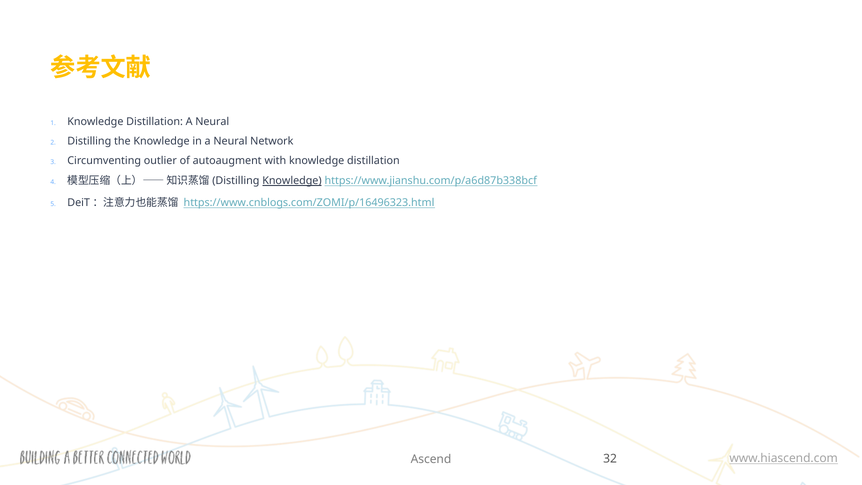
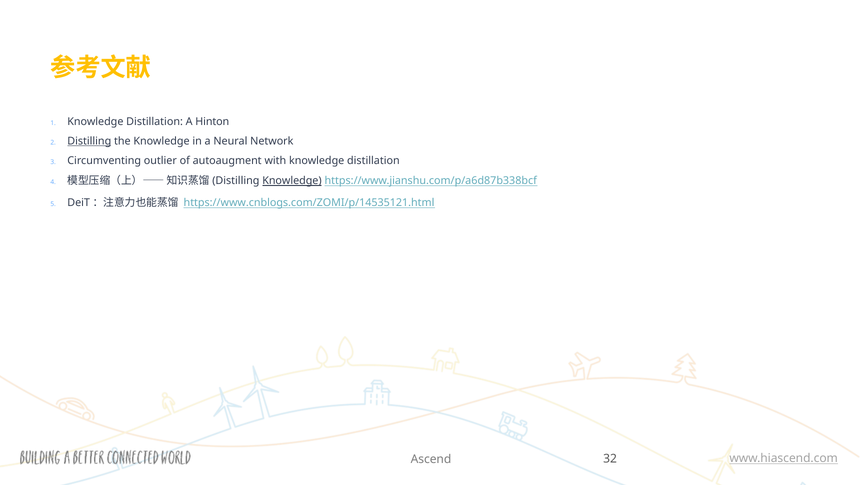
Distillation A Neural: Neural -> Hinton (212, 122)
Distilling underline: none -> present (89, 141)
https://www.cnblogs.com/ZOMI/p/16496323.html: https://www.cnblogs.com/ZOMI/p/16496323.html -> https://www.cnblogs.com/ZOMI/p/14535121.html (309, 203)
